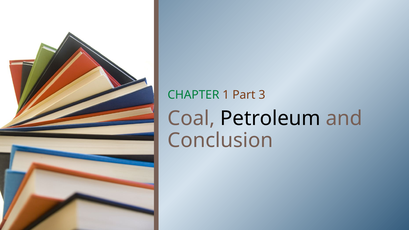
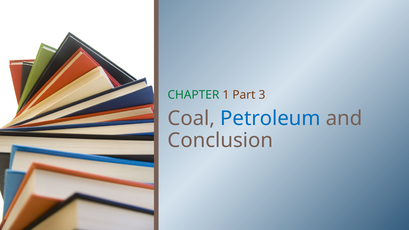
Petroleum colour: black -> blue (270, 118)
